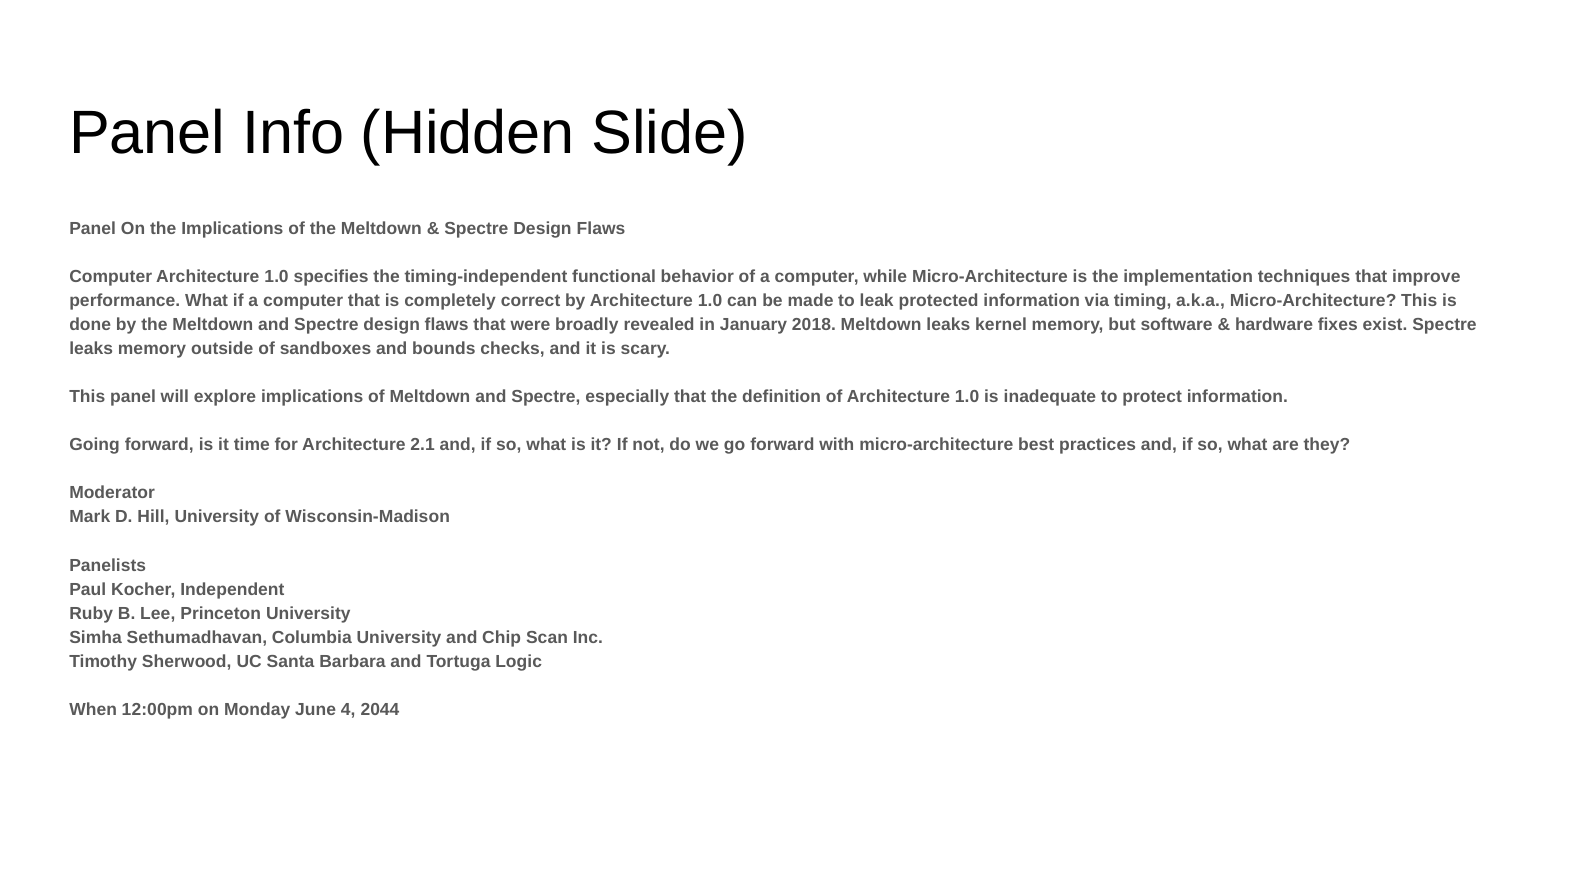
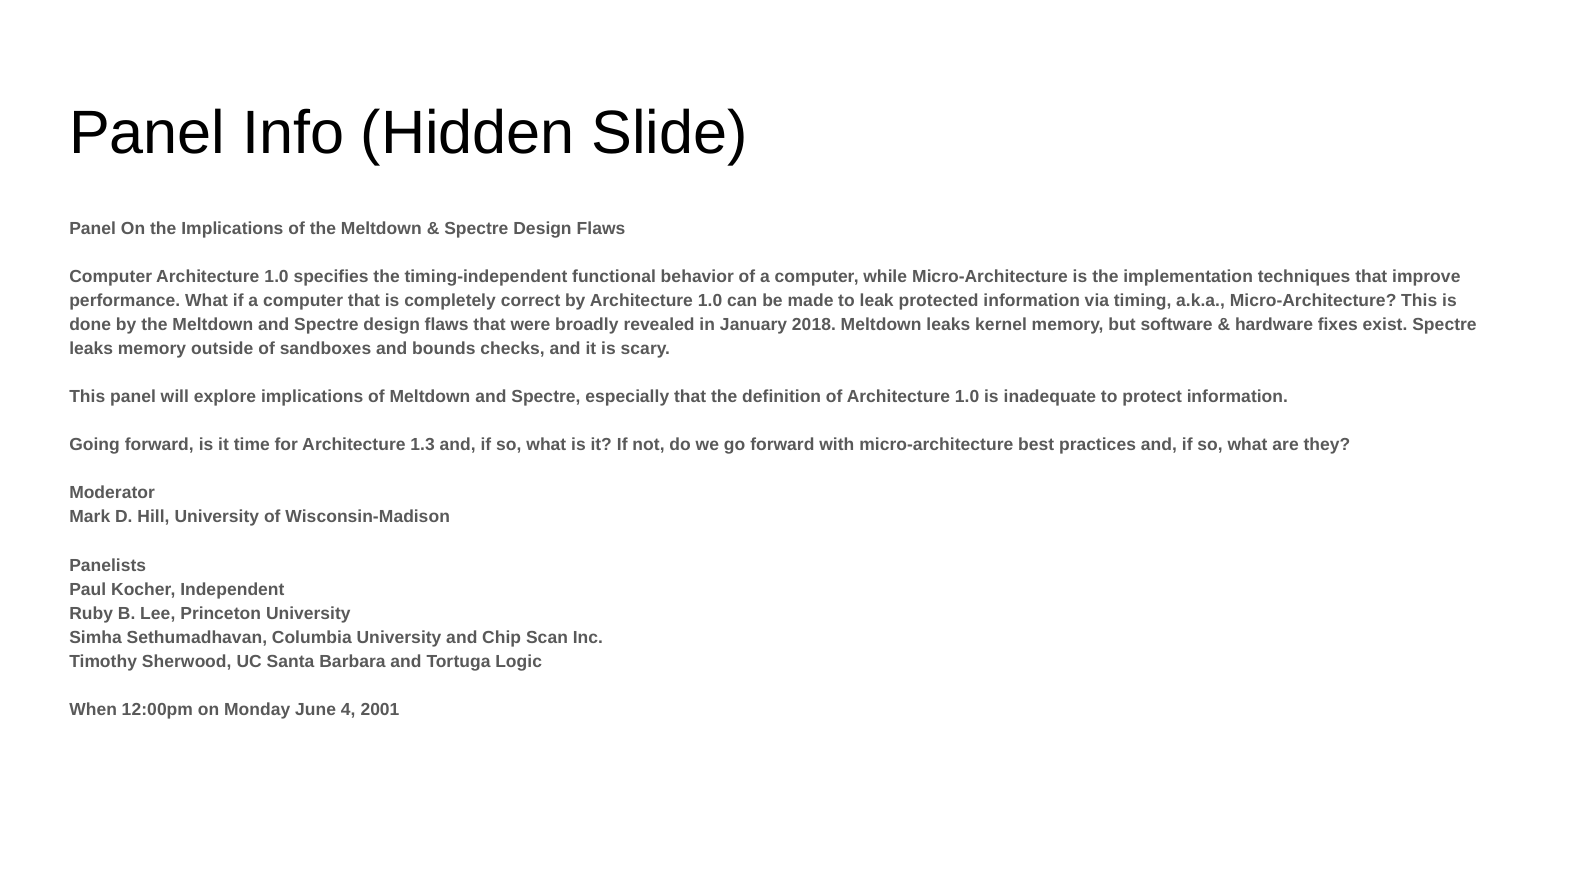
2.1: 2.1 -> 1.3 (423, 445)
2044: 2044 -> 2001 (380, 709)
